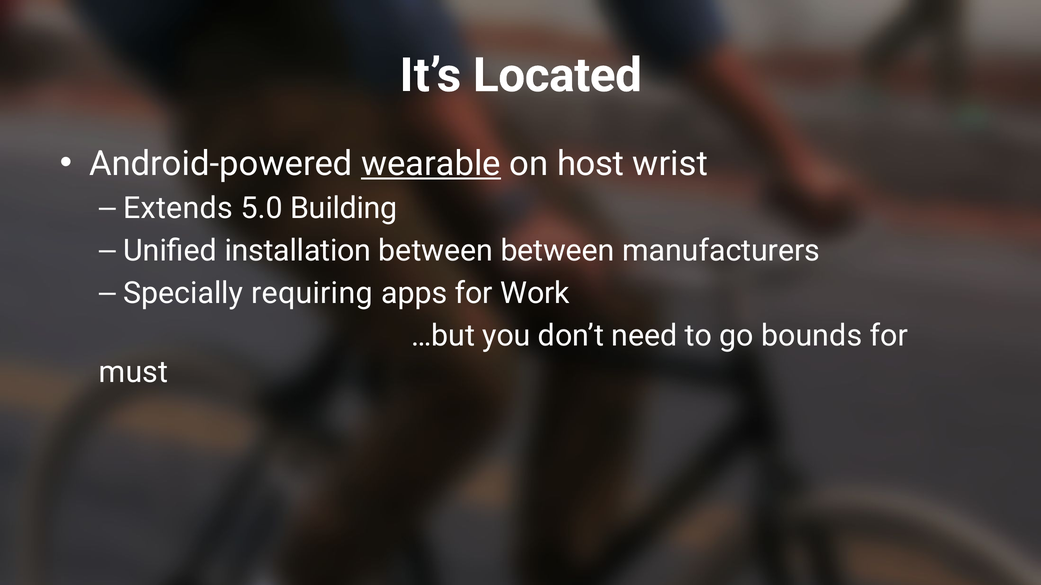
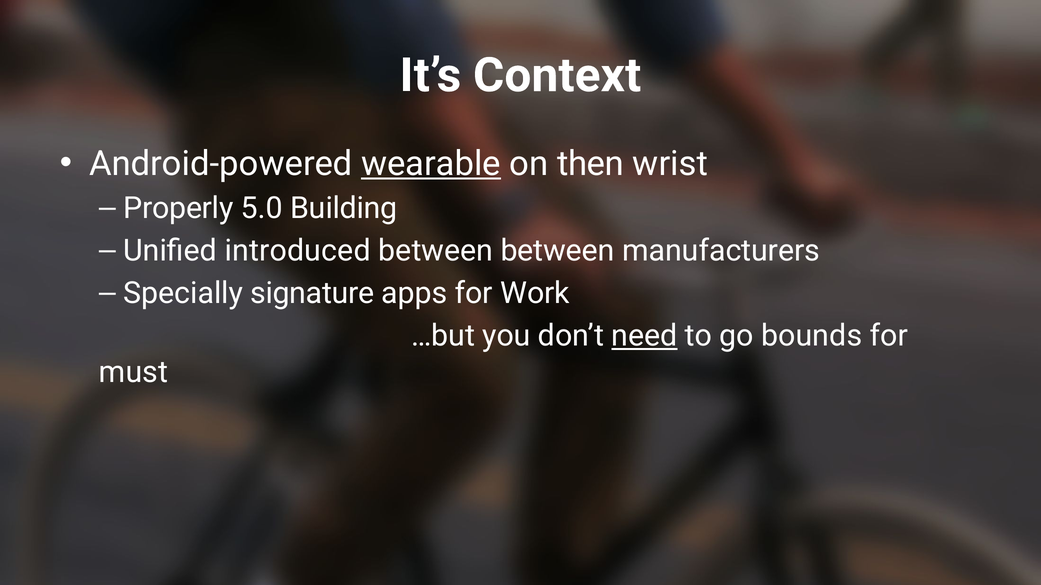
Located: Located -> Context (557, 76)
host: host -> then (591, 164)
Extends: Extends -> Properly (178, 209)
installation: installation -> introduced (298, 251)
requiring: requiring -> signature (312, 294)
need underline: none -> present (644, 336)
